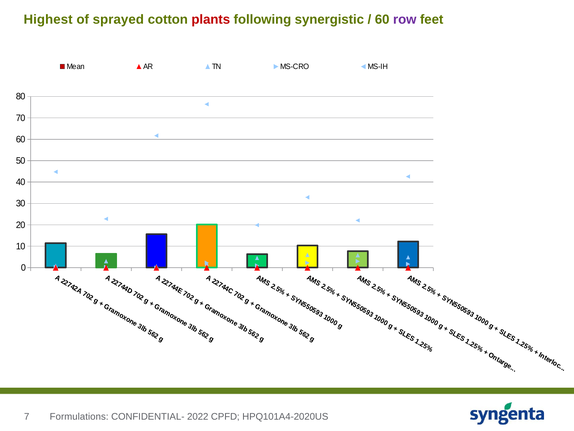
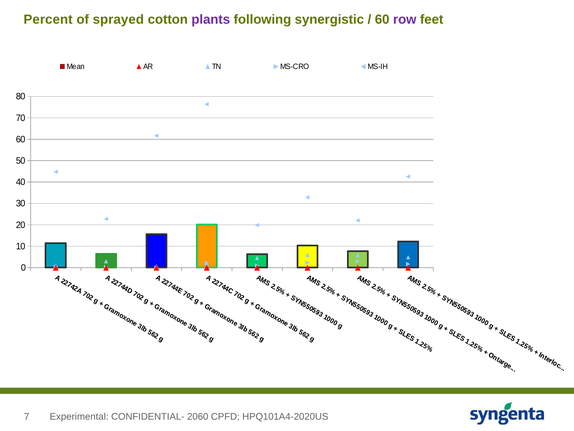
Highest: Highest -> Percent (48, 19)
plants colour: red -> purple (211, 19)
Formulations: Formulations -> Experimental (79, 416)
2022: 2022 -> 2060 (198, 416)
